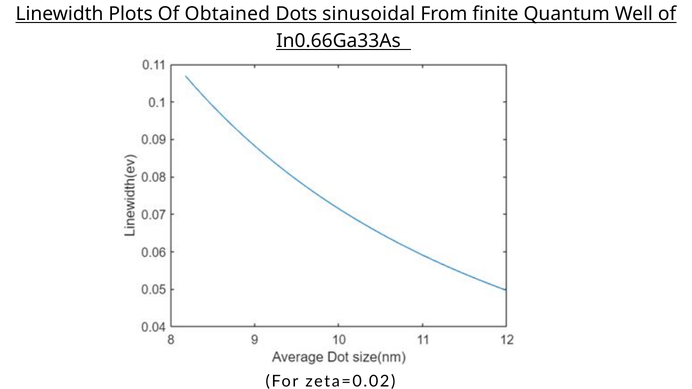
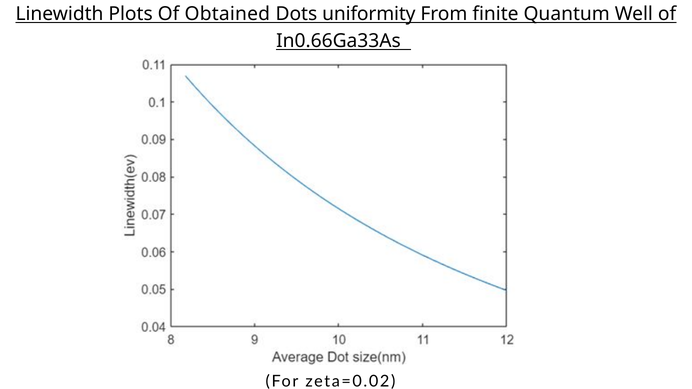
sinusoidal: sinusoidal -> uniformity (369, 14)
